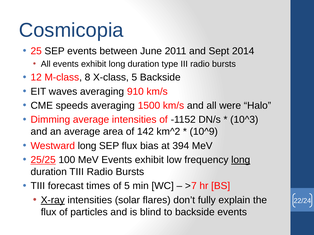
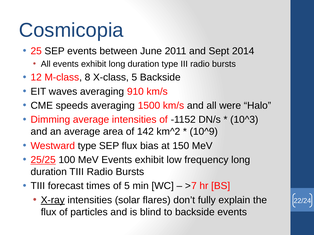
Westward long: long -> type (87, 146)
394: 394 -> 150 (181, 146)
long underline: present -> none (241, 160)
